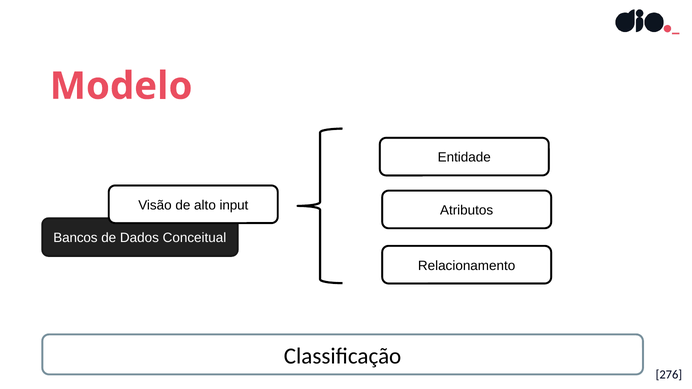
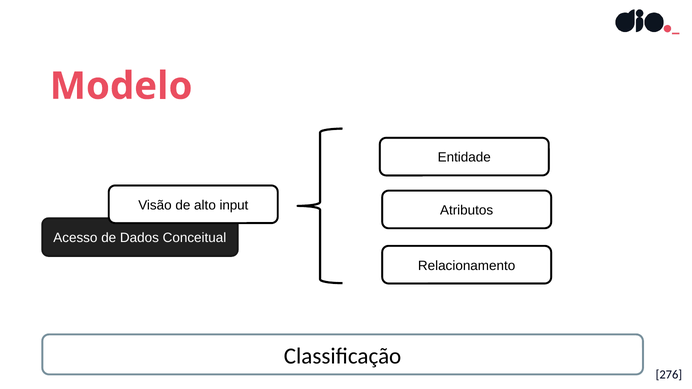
Bancos: Bancos -> Acesso (75, 238)
